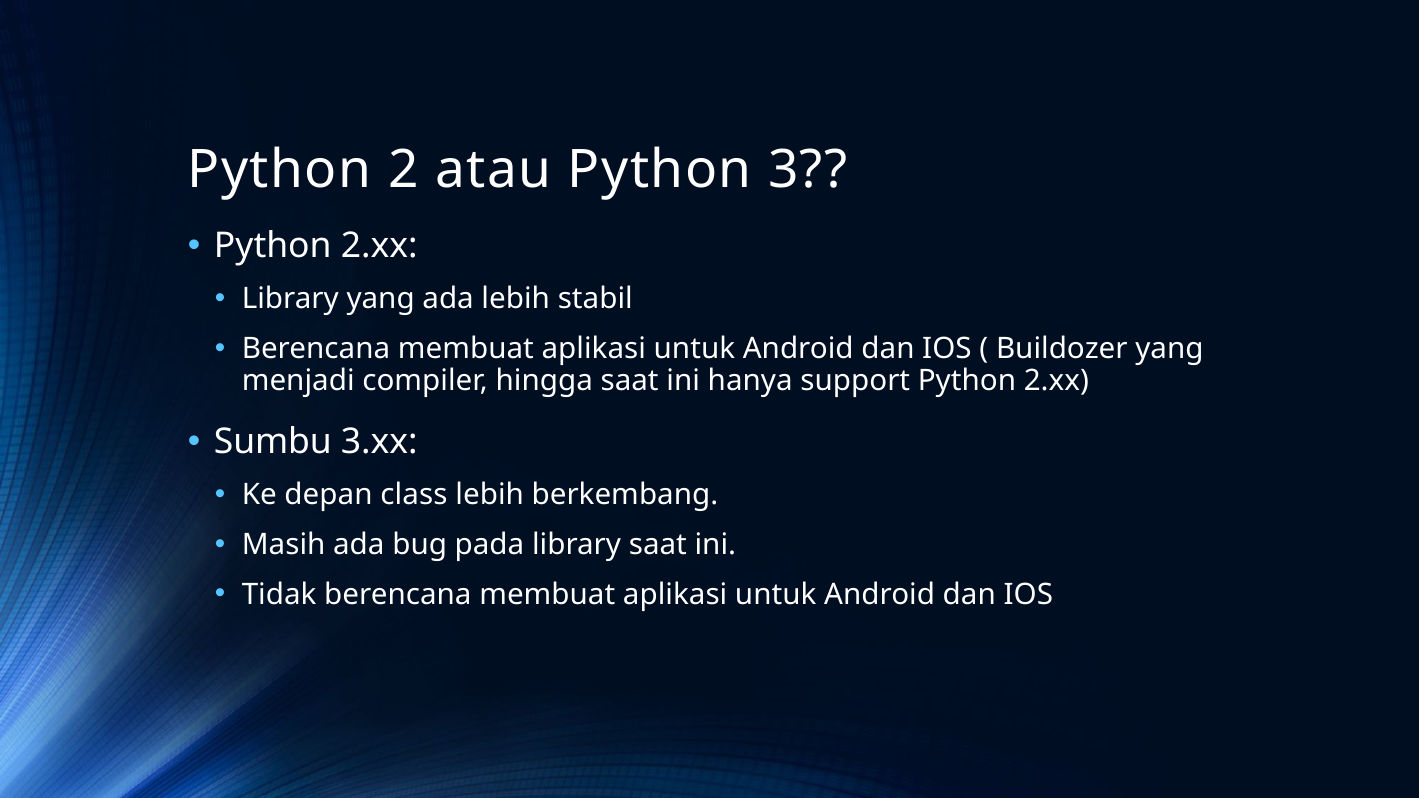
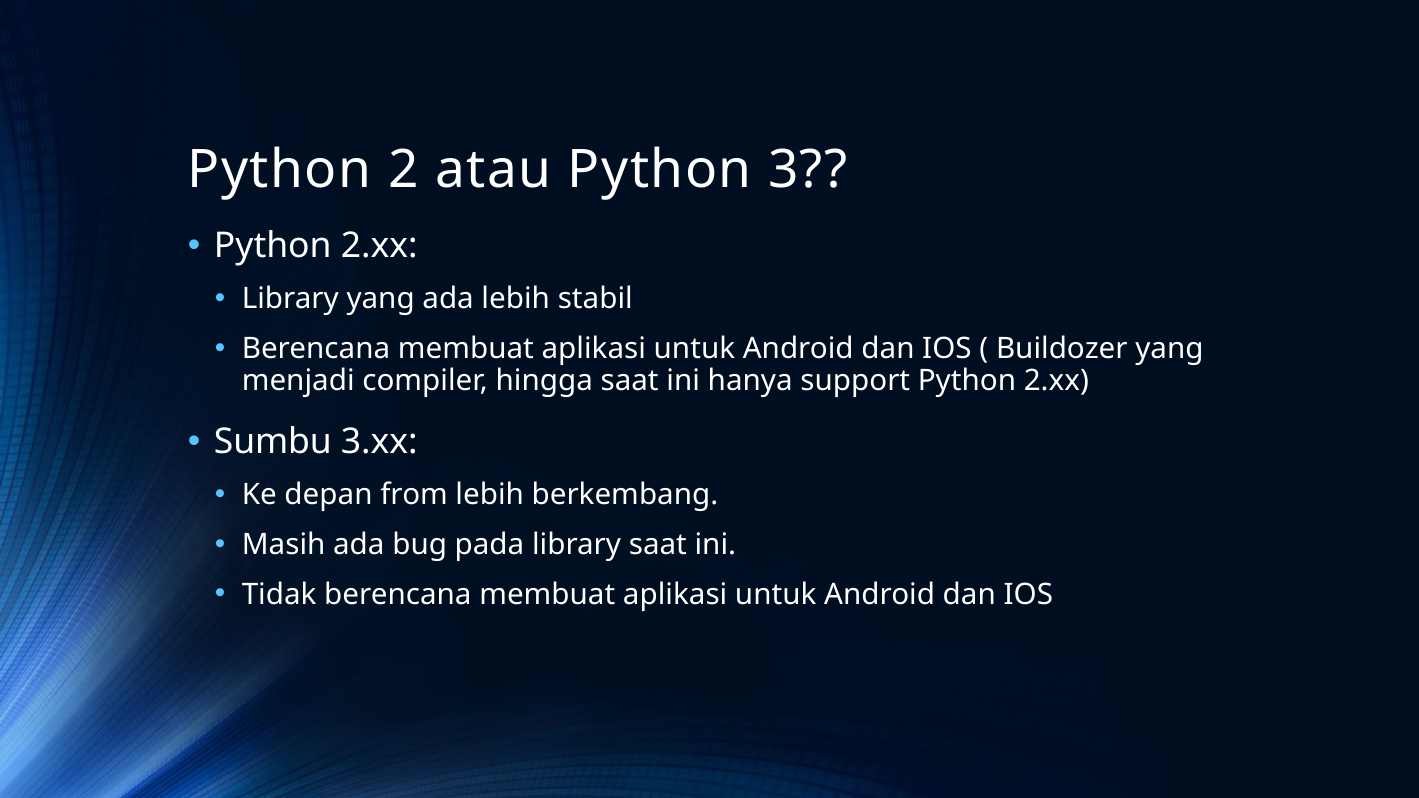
class: class -> from (414, 495)
